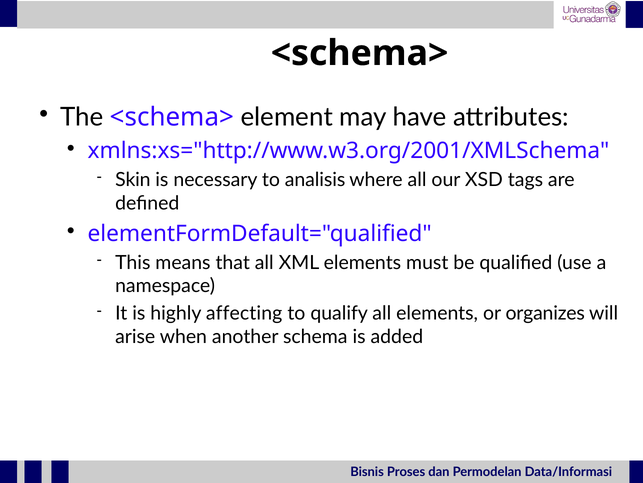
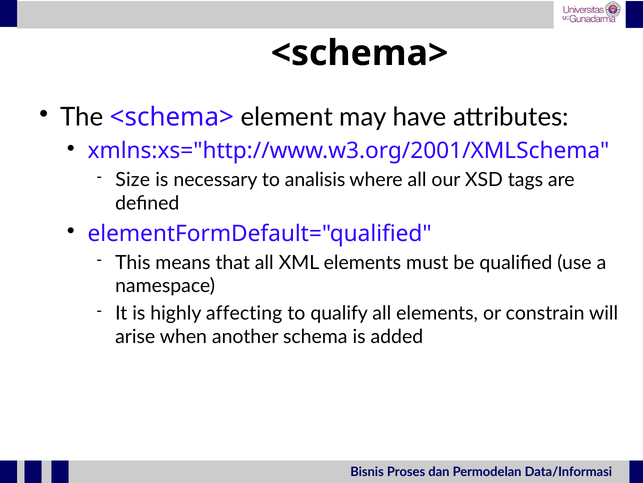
Skin: Skin -> Size (133, 180)
organizes: organizes -> constrain (545, 313)
